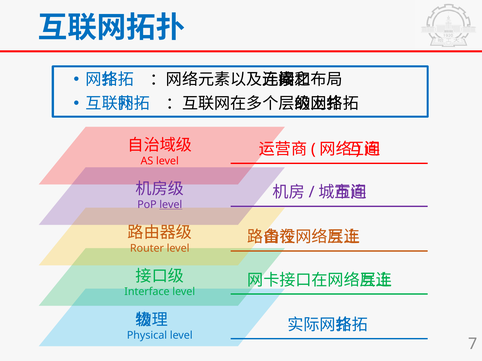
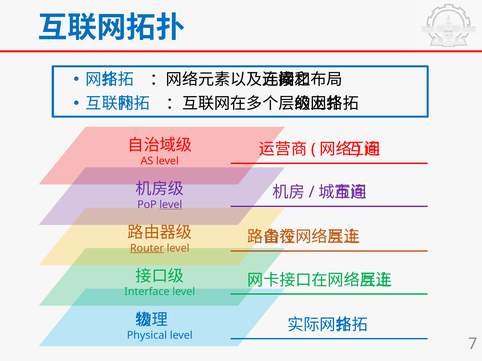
Router underline: none -> present (147, 249)
